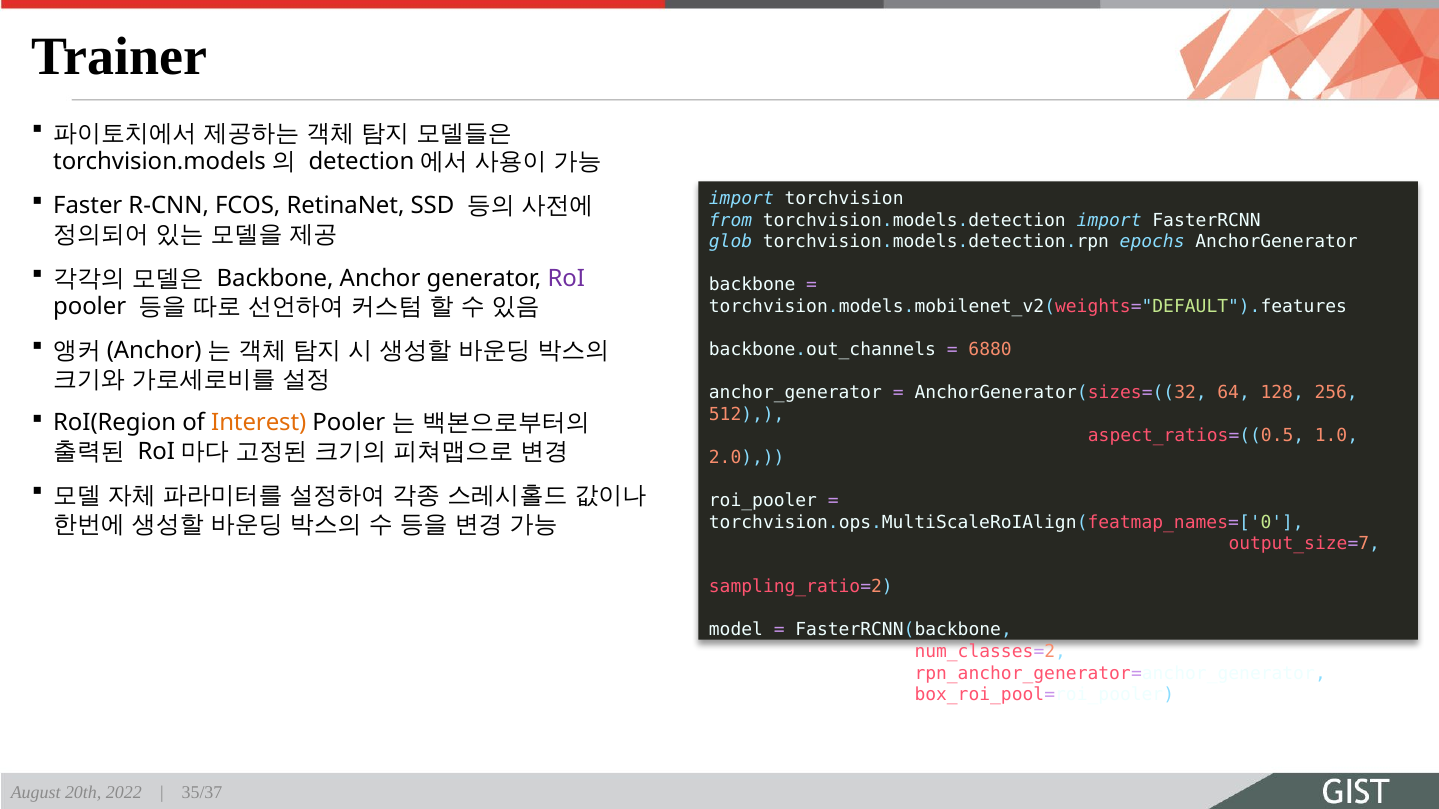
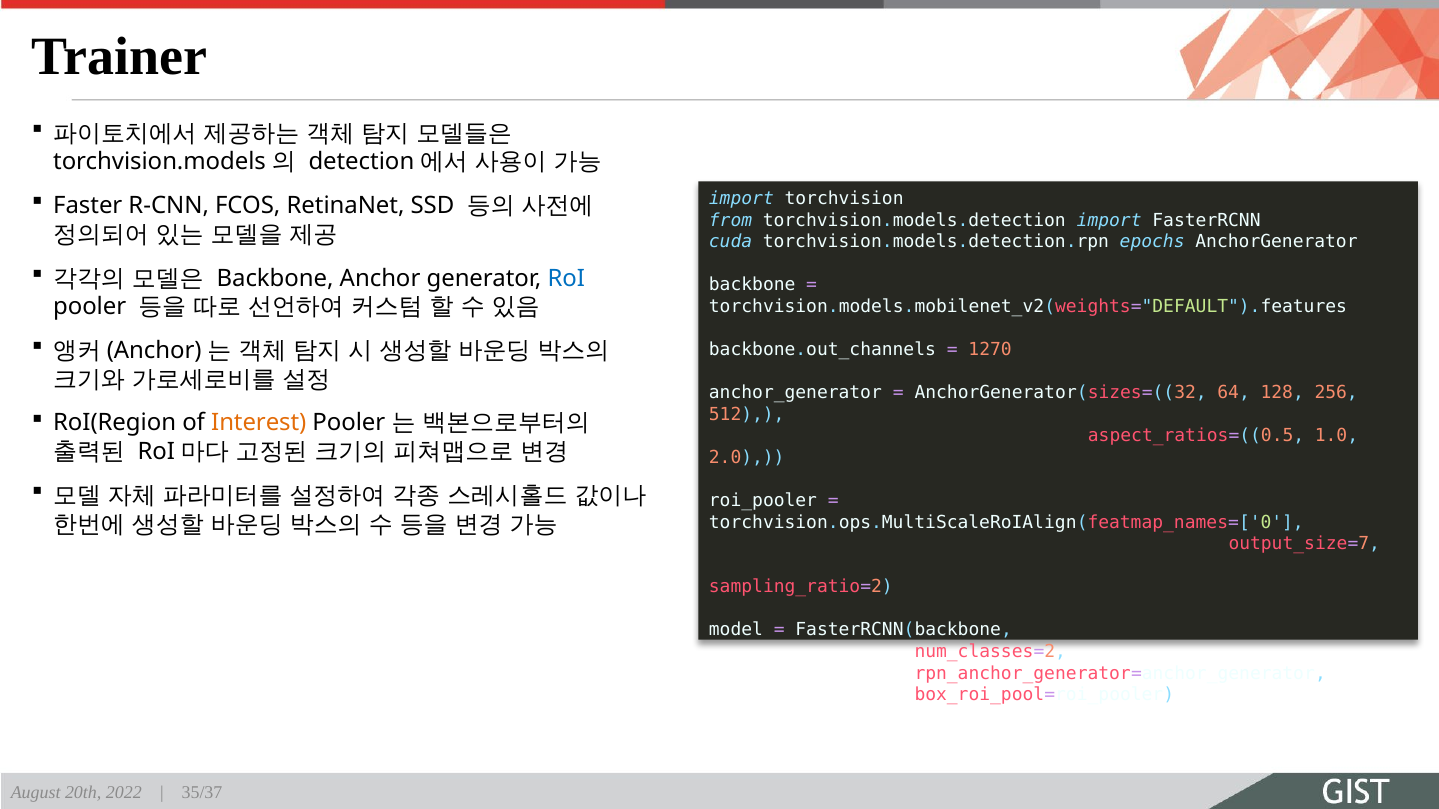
glob: glob -> cuda (731, 242)
RoI colour: purple -> blue (566, 278)
6880: 6880 -> 1270 (990, 350)
